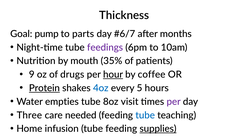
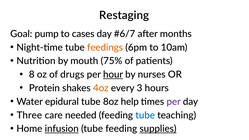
Thickness: Thickness -> Restaging (124, 15)
parts: parts -> cases (83, 34)
feedings colour: purple -> orange (105, 47)
35%: 35% -> 75% (111, 61)
9: 9 -> 8 (32, 75)
coffee: coffee -> nurses (152, 75)
Protein underline: present -> none (44, 88)
4oz colour: blue -> orange (101, 88)
5: 5 -> 3 (139, 88)
empties: empties -> epidural (62, 102)
visit: visit -> help (130, 102)
infusion underline: none -> present (62, 129)
